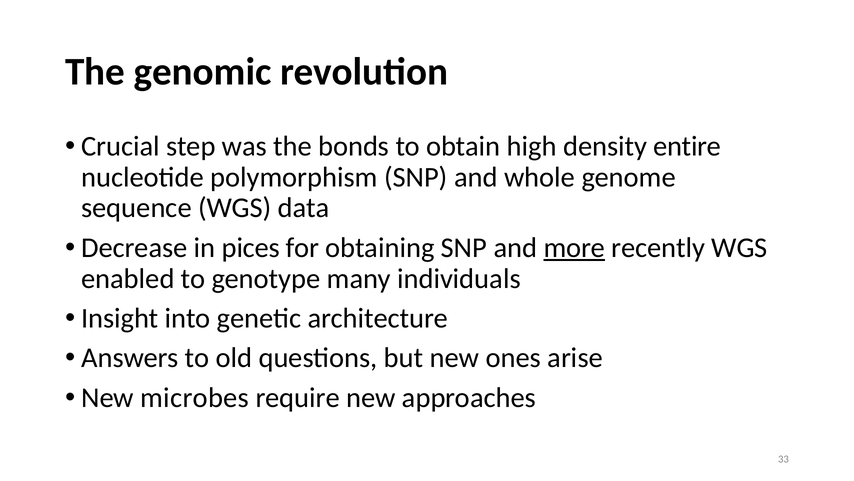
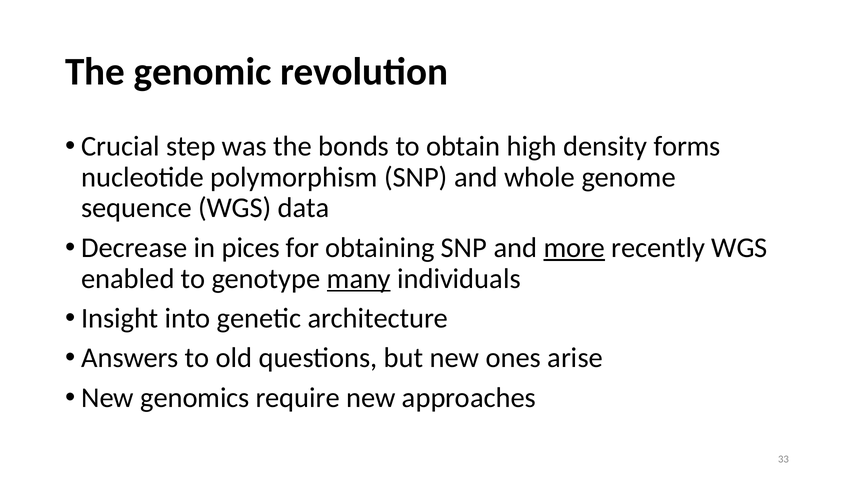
entire: entire -> forms (687, 146)
many underline: none -> present (359, 278)
microbes: microbes -> genomics (195, 397)
